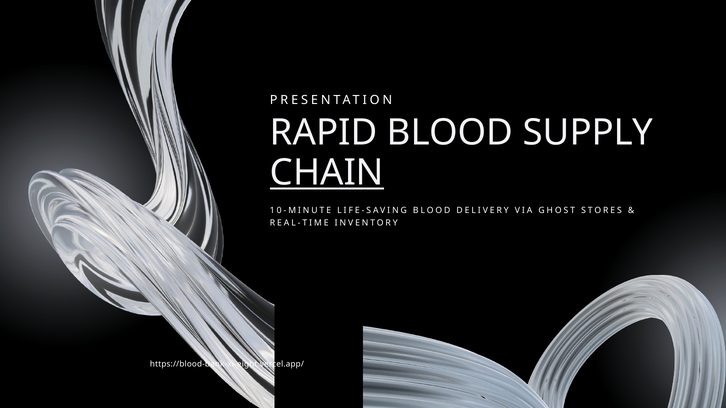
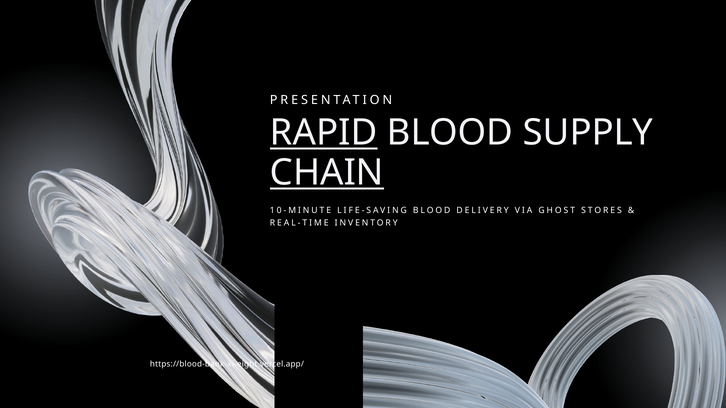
RAPID underline: none -> present (324, 133)
